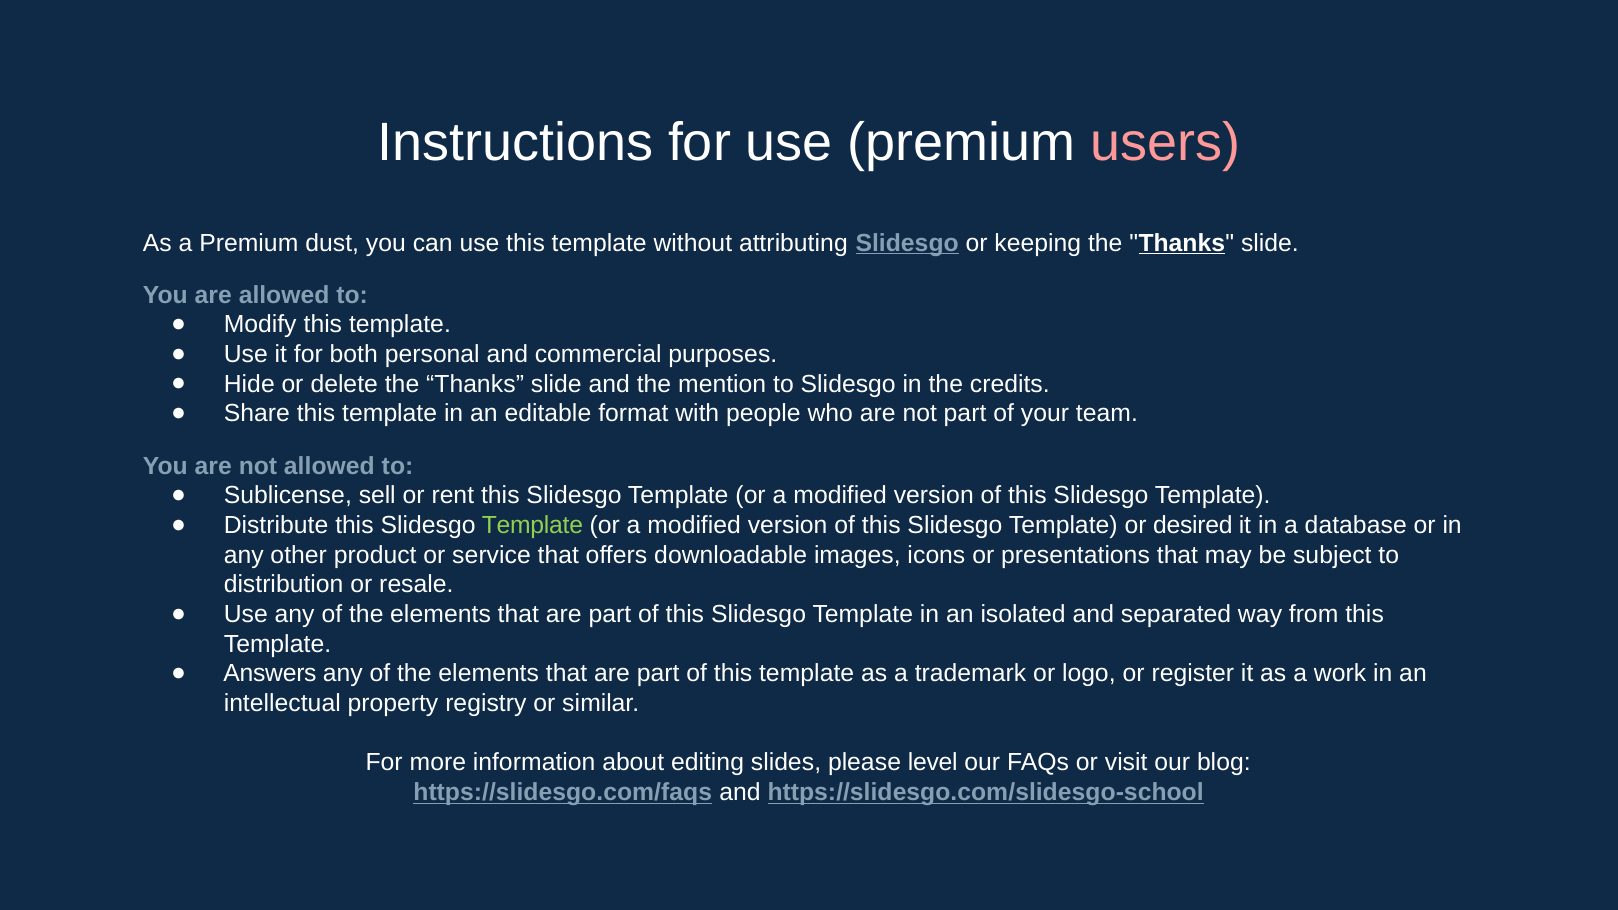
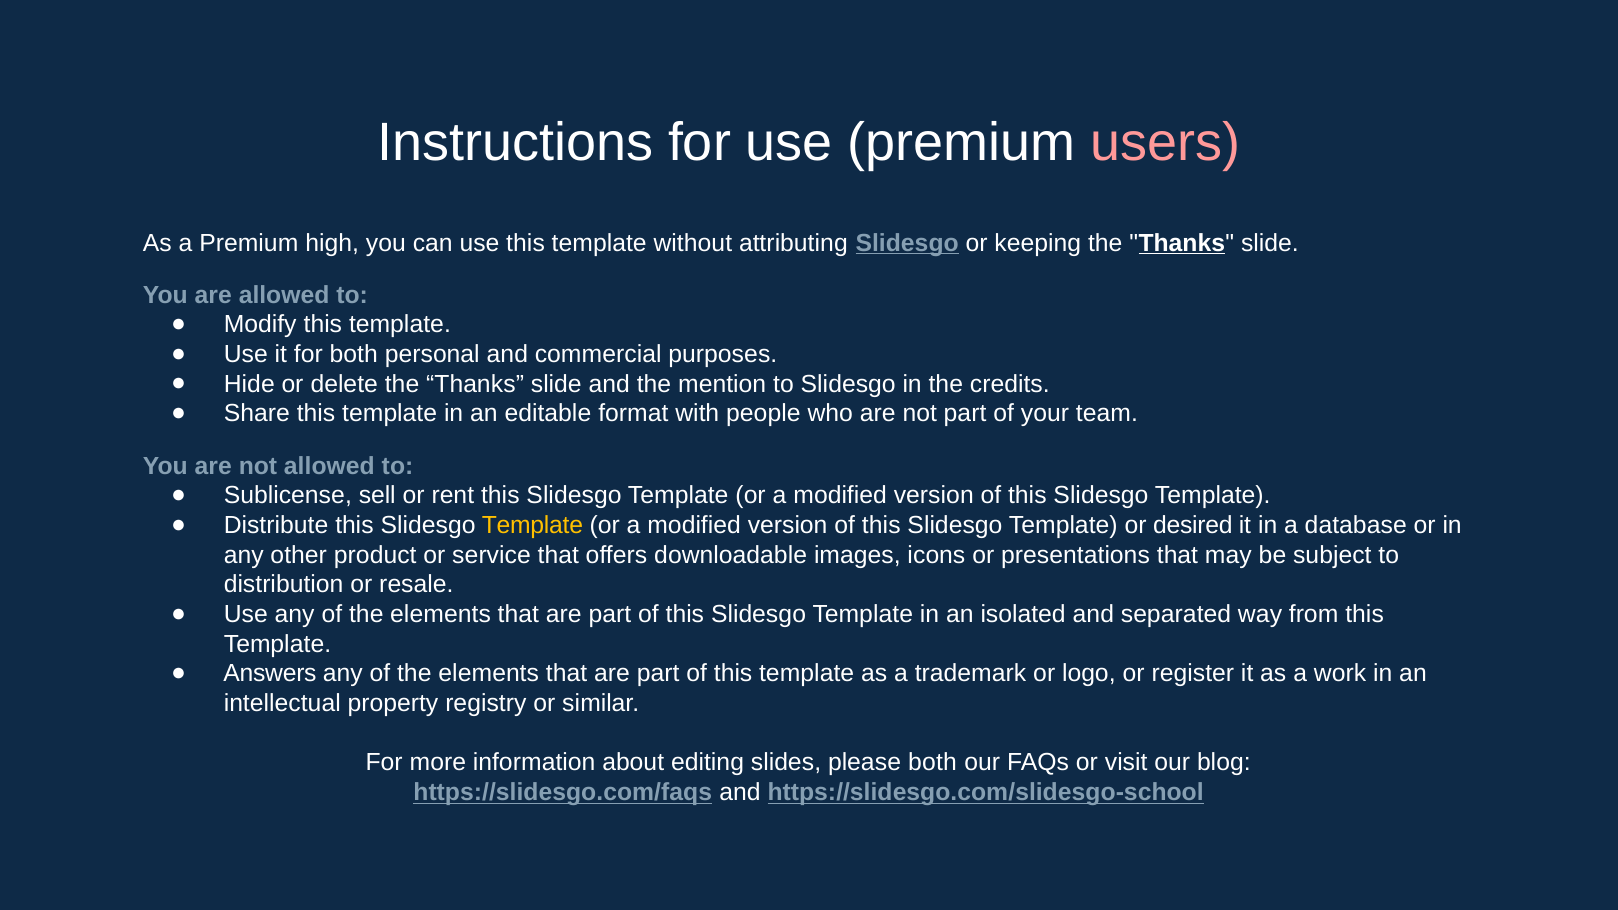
dust: dust -> high (332, 243)
Template colour: light green -> yellow (532, 525)
please level: level -> both (932, 763)
